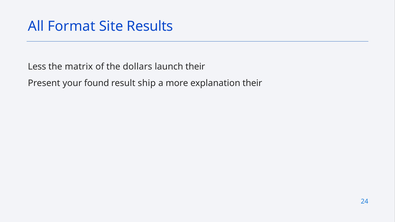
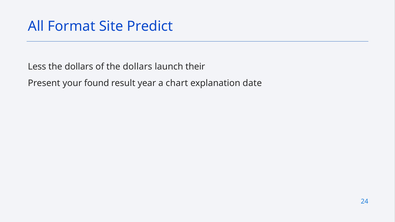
Results: Results -> Predict (150, 26)
matrix: matrix -> dollars (79, 67)
ship: ship -> year (147, 83)
more: more -> chart (177, 83)
explanation their: their -> date (252, 83)
